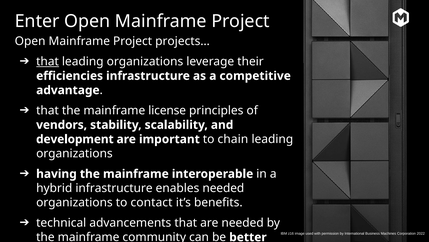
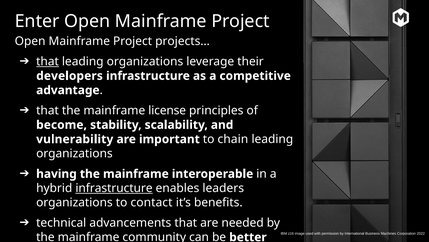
efficiencies: efficiencies -> developers (70, 76)
vendors: vendors -> become (62, 125)
development: development -> vulnerability (75, 139)
infrastructure underline: none -> present (114, 188)
enables needed: needed -> leaders (223, 188)
